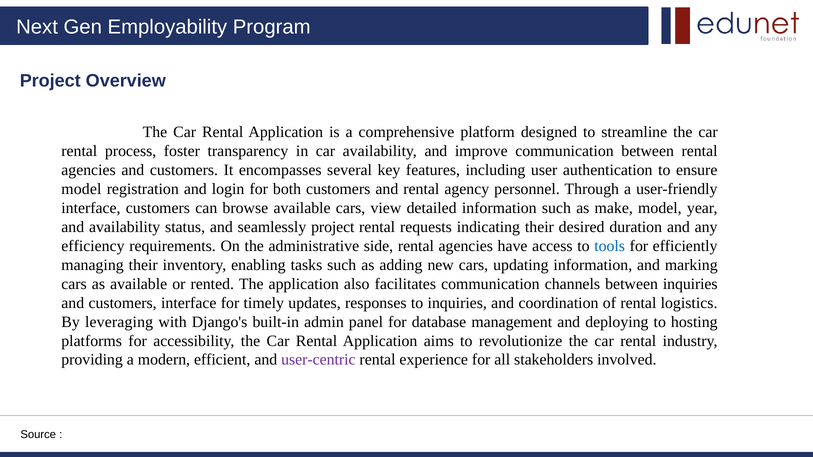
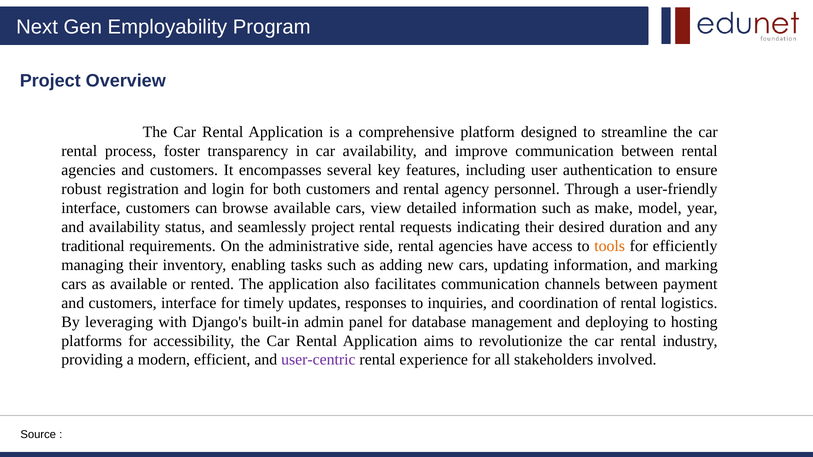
model: model -> robust (81, 189)
efficiency: efficiency -> traditional (93, 246)
tools colour: blue -> orange (610, 246)
between inquiries: inquiries -> payment (690, 284)
